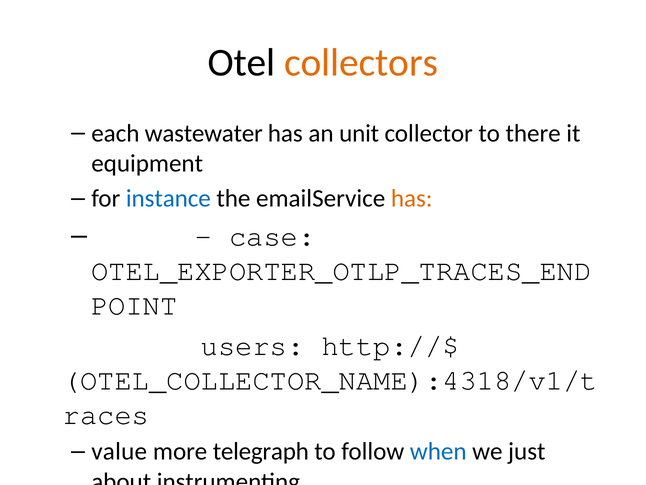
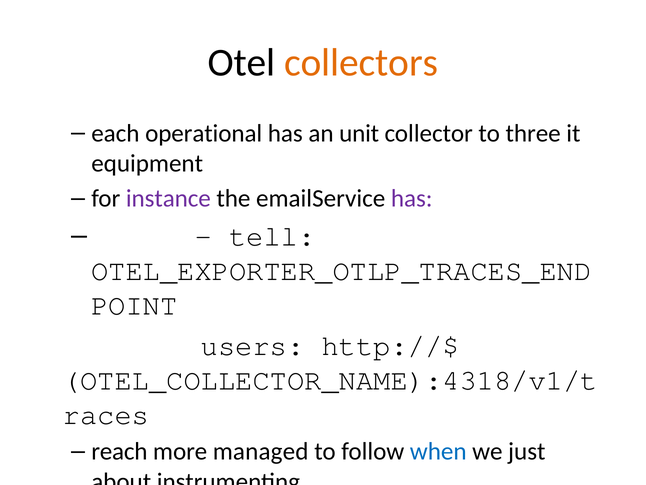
wastewater: wastewater -> operational (204, 133)
there: there -> three (533, 133)
instance colour: blue -> purple (168, 198)
has colour: orange -> purple (412, 198)
case: case -> tell (272, 236)
value: value -> reach (119, 451)
telegraph: telegraph -> managed (261, 451)
